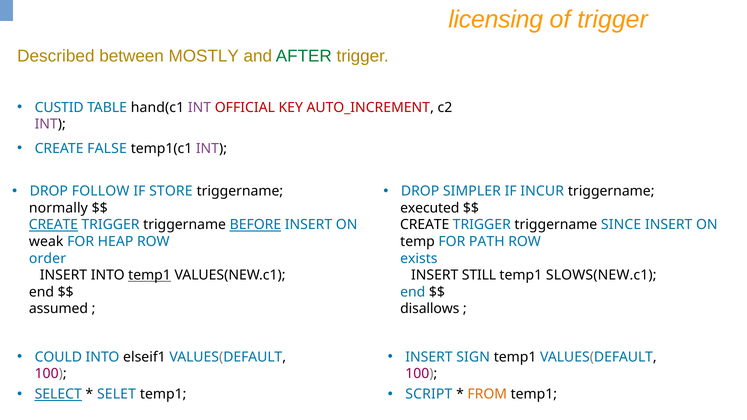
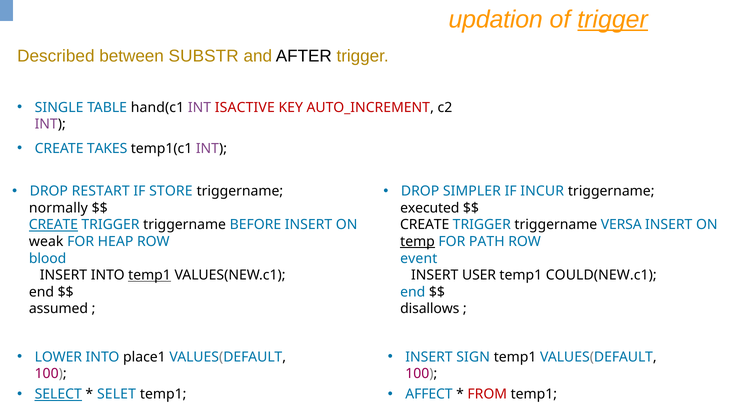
licensing: licensing -> updation (496, 19)
trigger underline: none -> present (613, 19)
MOSTLY: MOSTLY -> SUBSTR (204, 56)
AFTER colour: green -> black (304, 56)
CUSTID: CUSTID -> SINGLE (59, 107)
OFFICIAL: OFFICIAL -> ISACTIVE (245, 107)
FALSE: FALSE -> TAKES (107, 149)
FOLLOW: FOLLOW -> RESTART (101, 191)
BEFORE underline: present -> none (255, 225)
SINCE: SINCE -> VERSA (621, 225)
temp underline: none -> present (418, 242)
order: order -> blood (48, 259)
exists: exists -> event (419, 259)
STILL: STILL -> USER (479, 275)
SLOWS(NEW.c1: SLOWS(NEW.c1 -> COULD(NEW.c1 (601, 275)
COULD: COULD -> LOWER (58, 357)
elseif1: elseif1 -> place1 (144, 357)
SCRIPT: SCRIPT -> AFFECT (429, 395)
FROM colour: orange -> red (487, 395)
